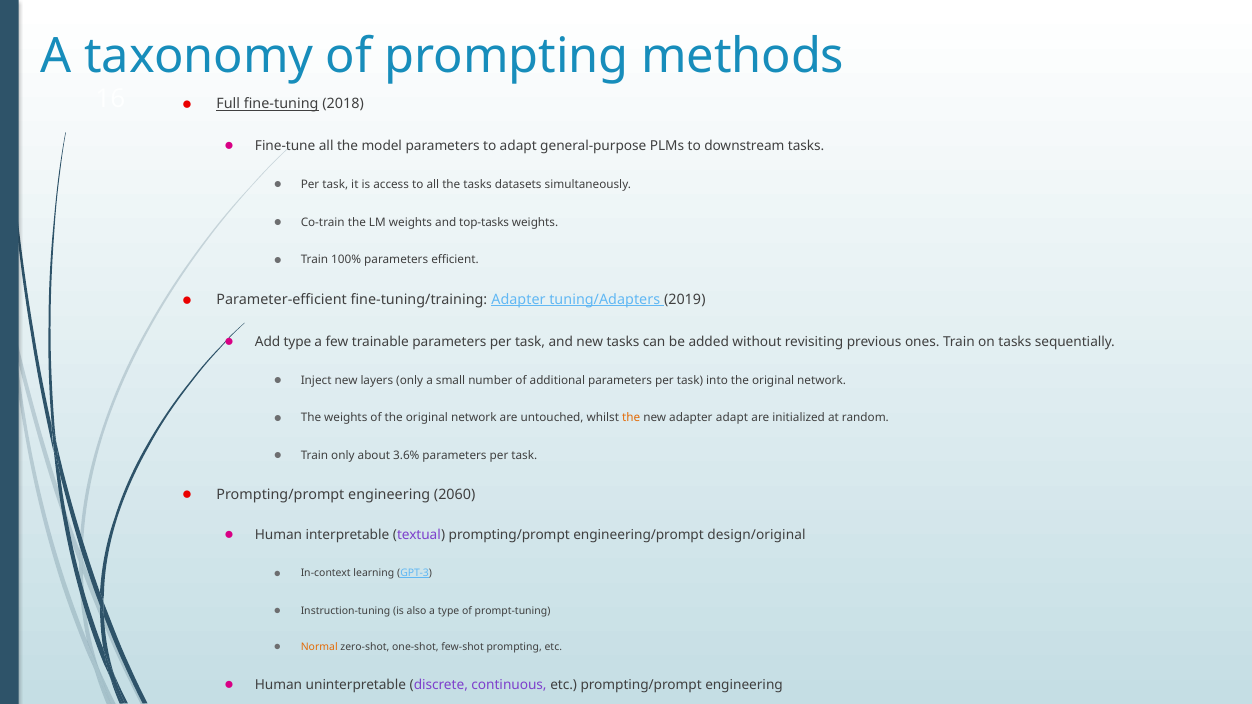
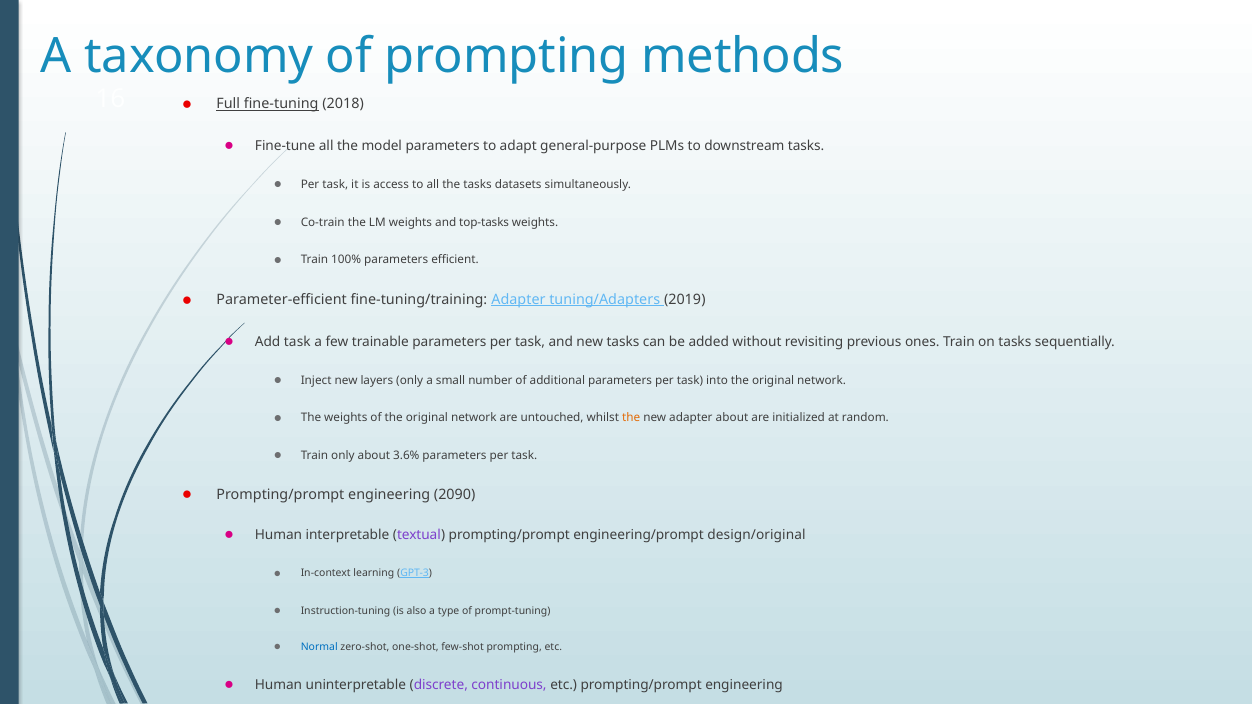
Add type: type -> task (297, 342)
adapter adapt: adapt -> about (732, 418)
2060: 2060 -> 2090 (455, 495)
Normal colour: orange -> blue (319, 647)
